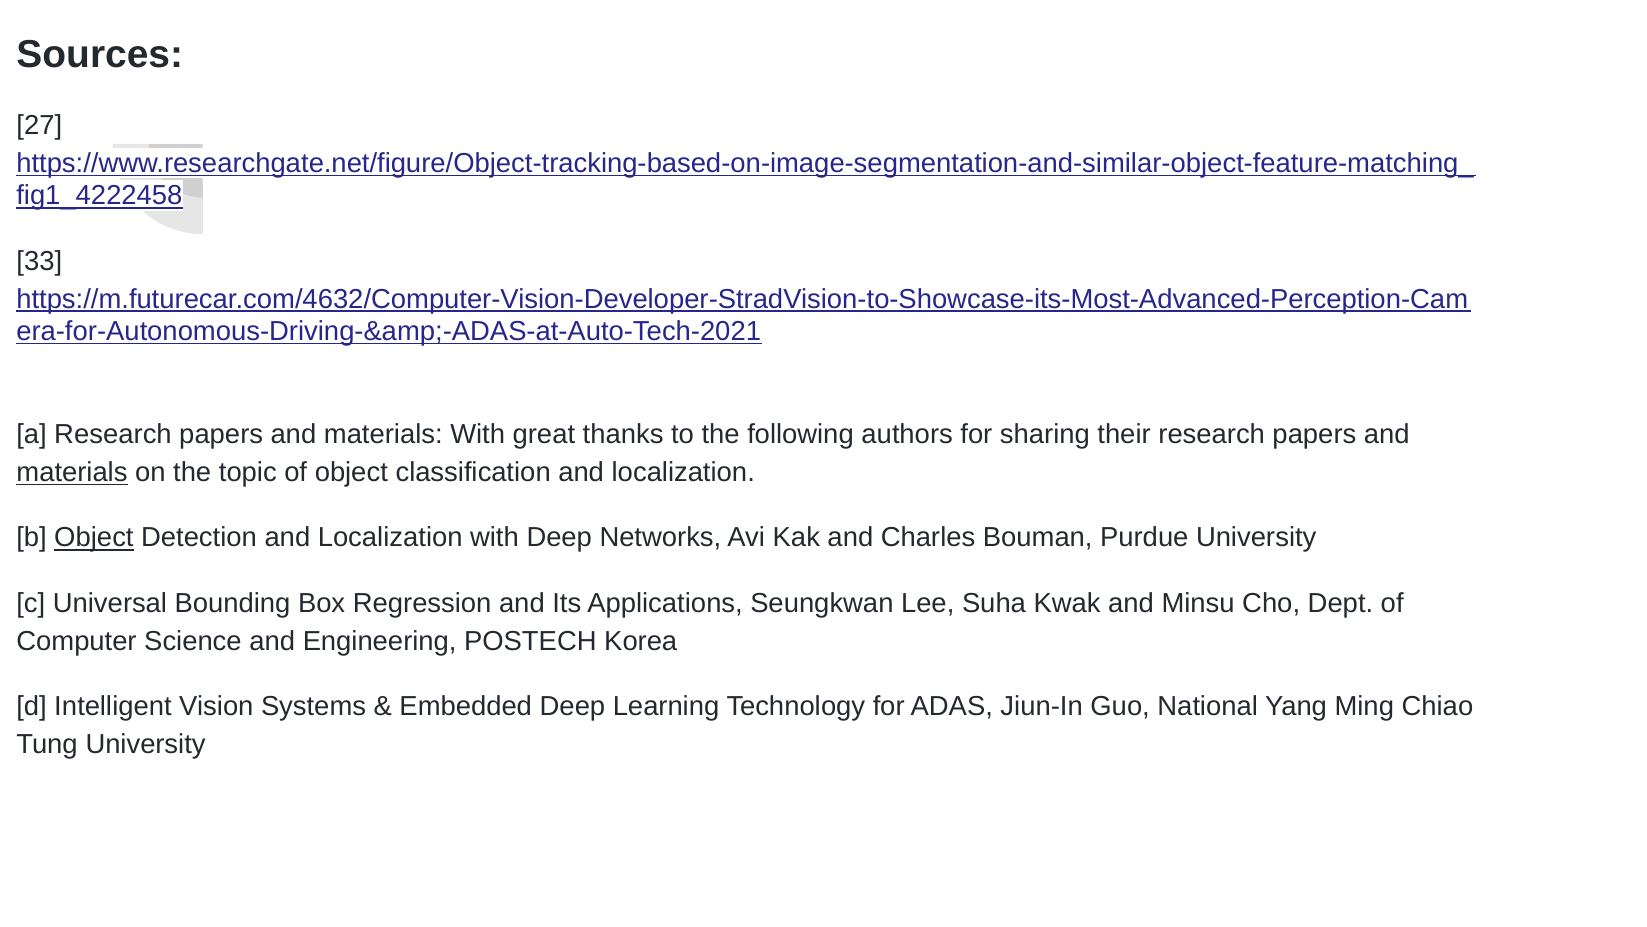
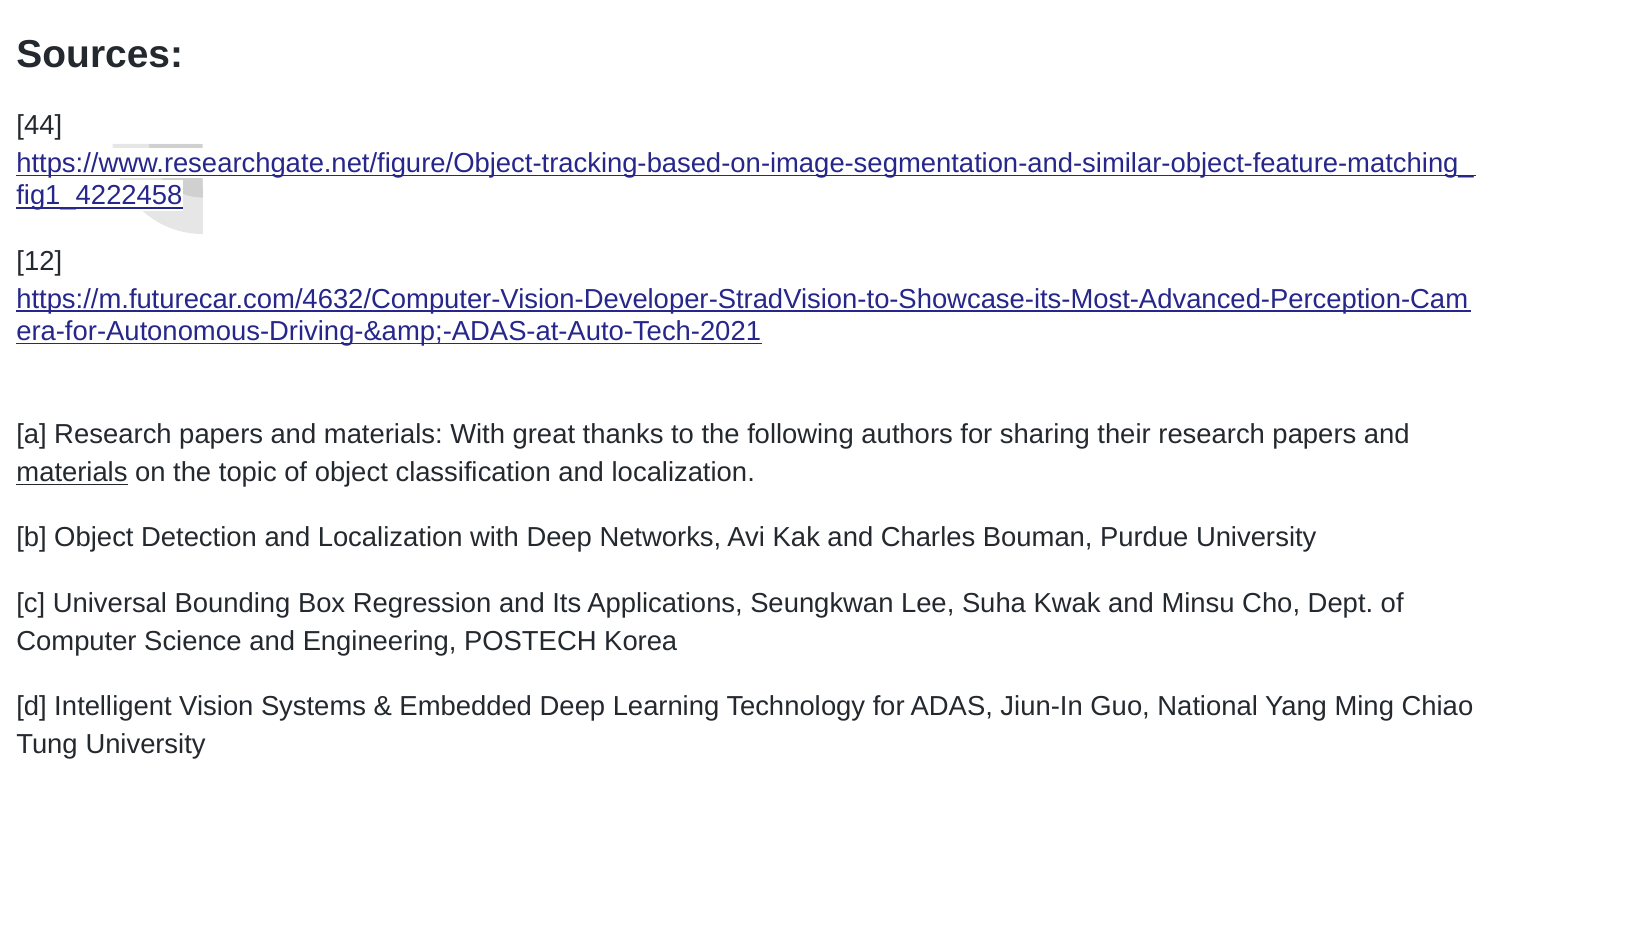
27: 27 -> 44 (39, 125)
33: 33 -> 12 (39, 261)
Object underline: present -> none (94, 538)
